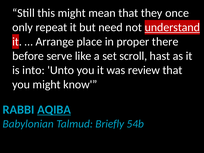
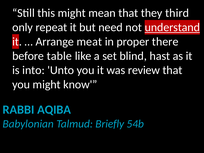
once: once -> third (177, 13)
place: place -> meat (89, 42)
serve: serve -> table (59, 56)
scroll: scroll -> blind (133, 56)
AQIBA underline: present -> none (54, 110)
